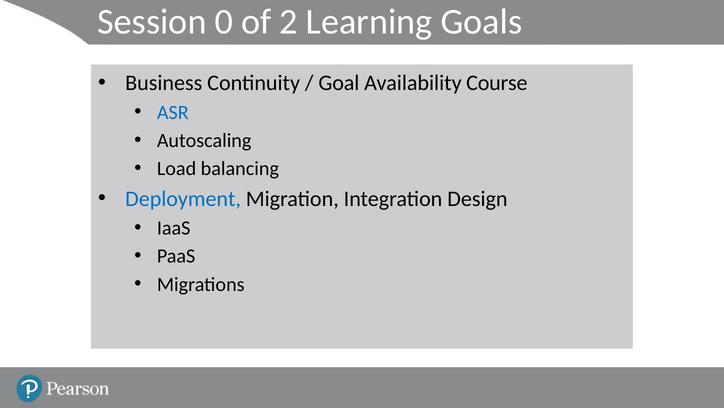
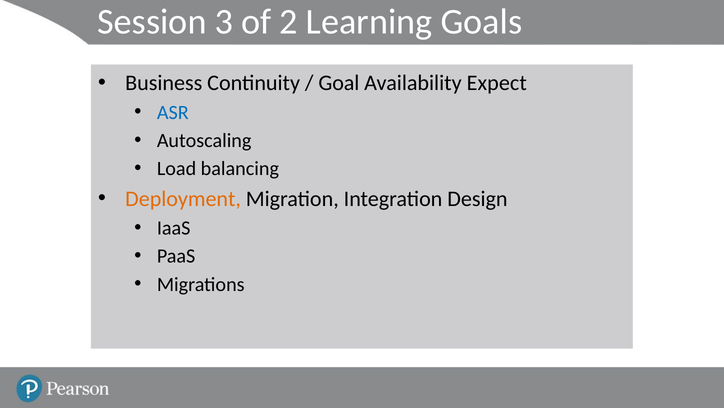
0: 0 -> 3 (224, 22)
Course: Course -> Expect (497, 83)
Deployment colour: blue -> orange (183, 198)
